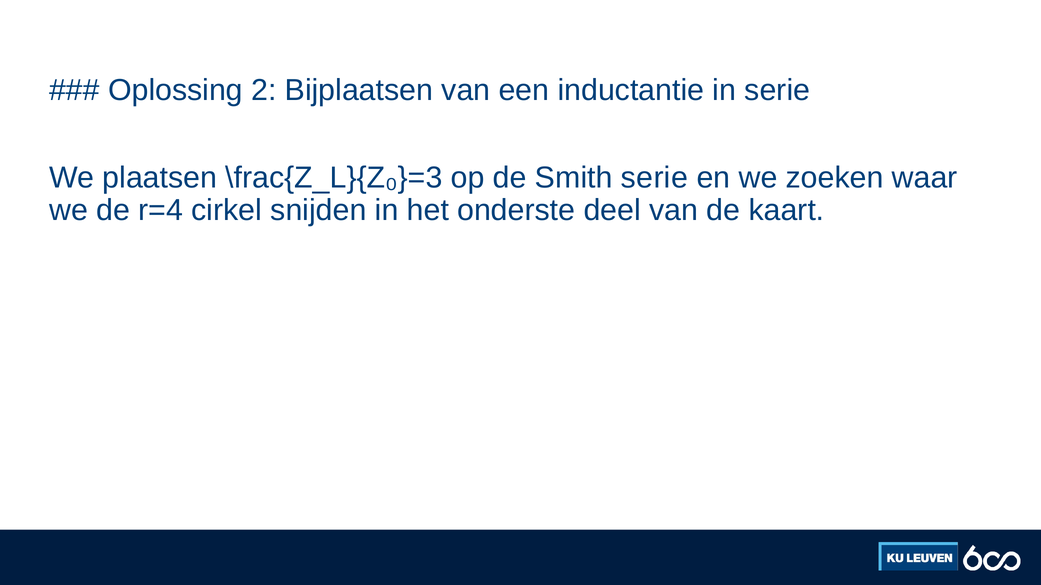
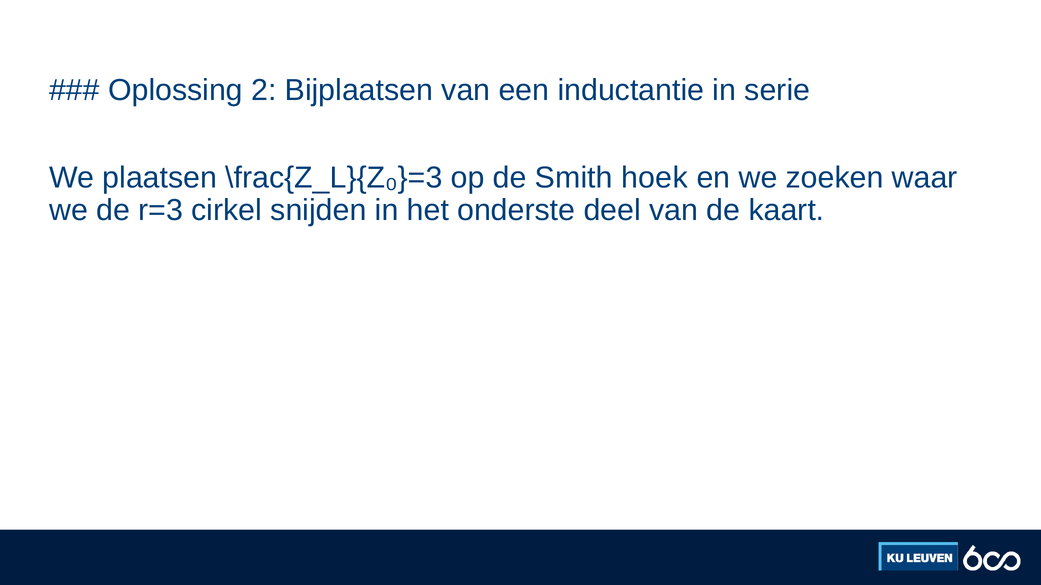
Smith serie: serie -> hoek (654, 178)
r=4: r=4 -> r=3 (161, 210)
